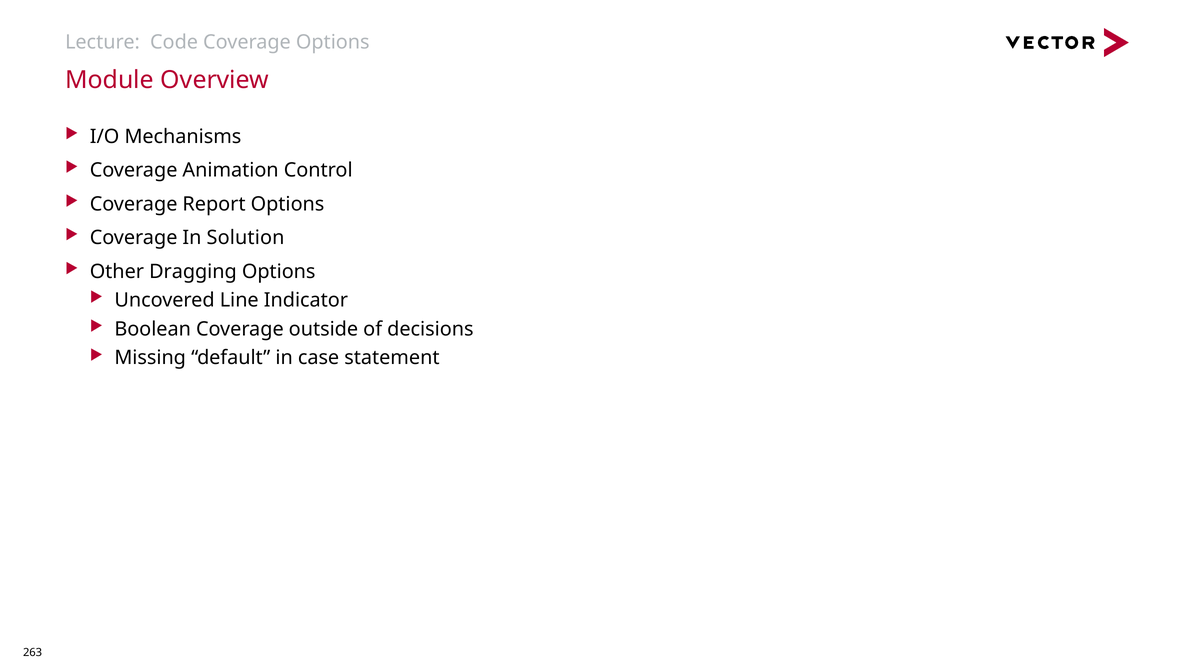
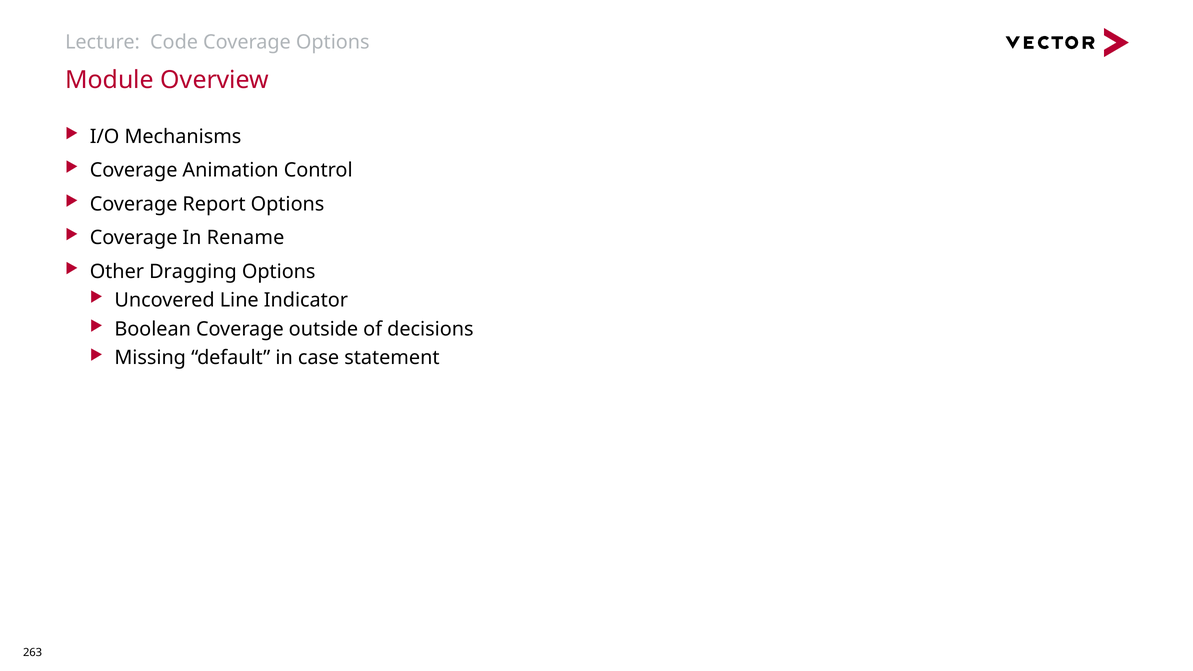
Solution: Solution -> Rename (246, 238)
